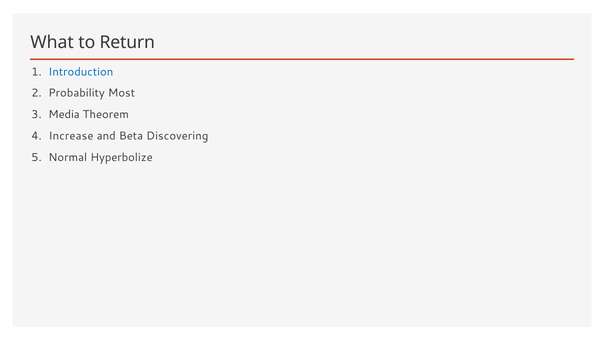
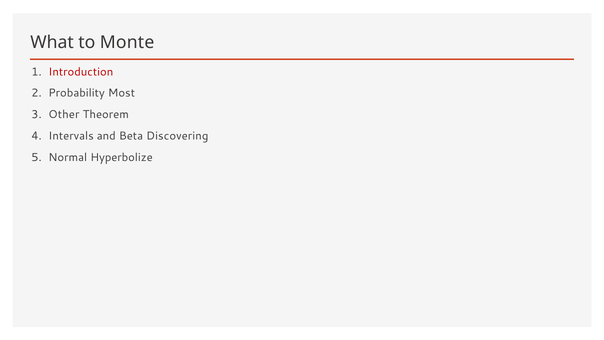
Return: Return -> Monte (127, 42)
Introduction colour: blue -> red (81, 72)
Media: Media -> Other (64, 115)
Increase: Increase -> Intervals (71, 136)
